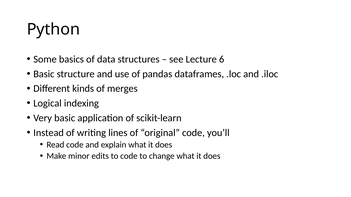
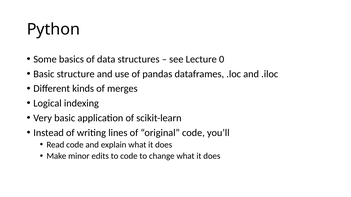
6: 6 -> 0 (222, 59)
